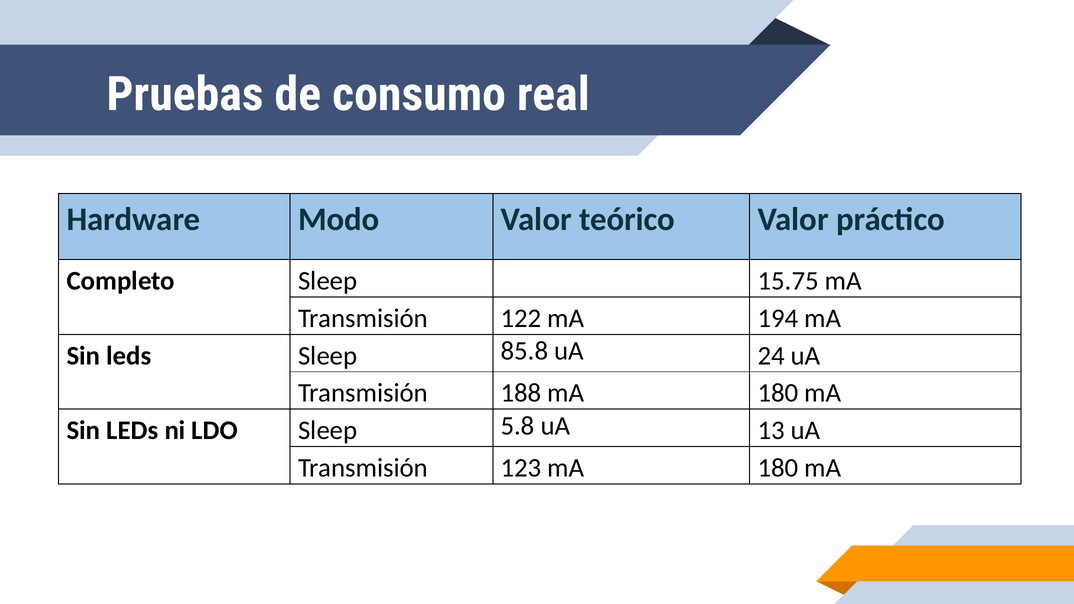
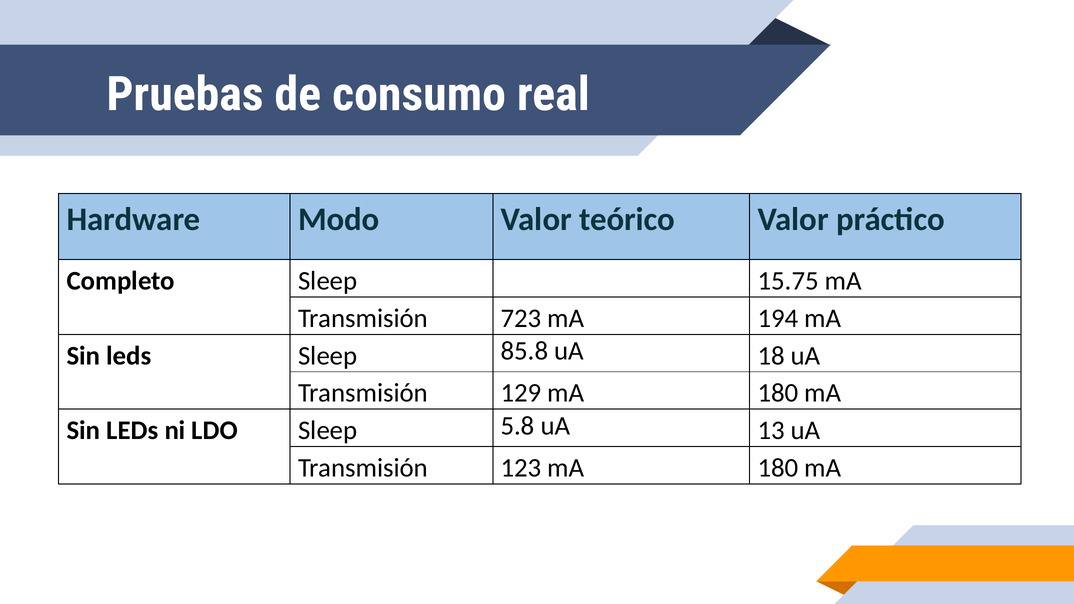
122: 122 -> 723 (521, 318)
24: 24 -> 18 (771, 356)
188: 188 -> 129 (521, 393)
